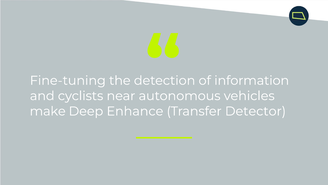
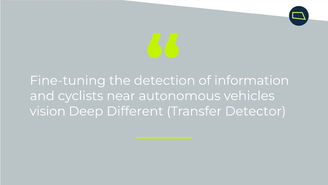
make: make -> vision (48, 111)
Enhance: Enhance -> Different (135, 111)
